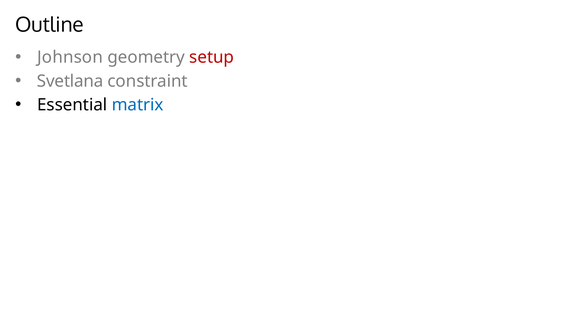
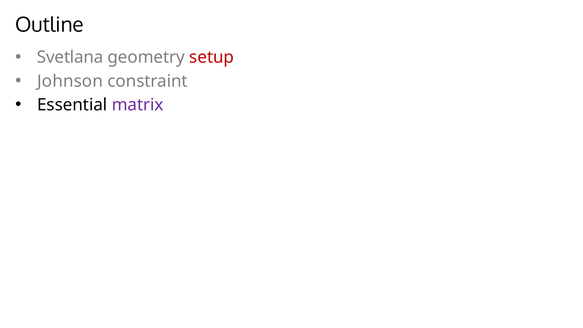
Johnson: Johnson -> Svetlana (70, 57)
Svetlana: Svetlana -> Johnson (70, 81)
matrix colour: blue -> purple (138, 105)
